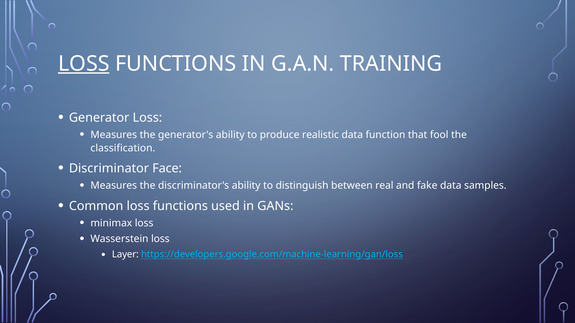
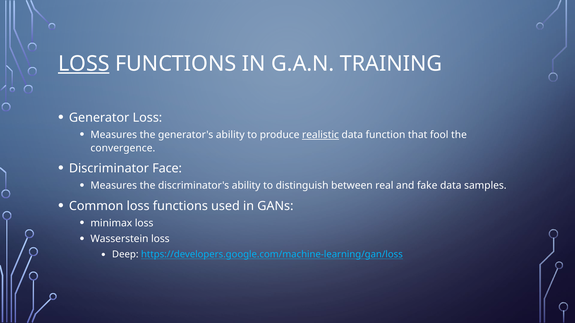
realistic underline: none -> present (321, 135)
classification: classification -> convergence (123, 148)
Layer: Layer -> Deep (125, 255)
